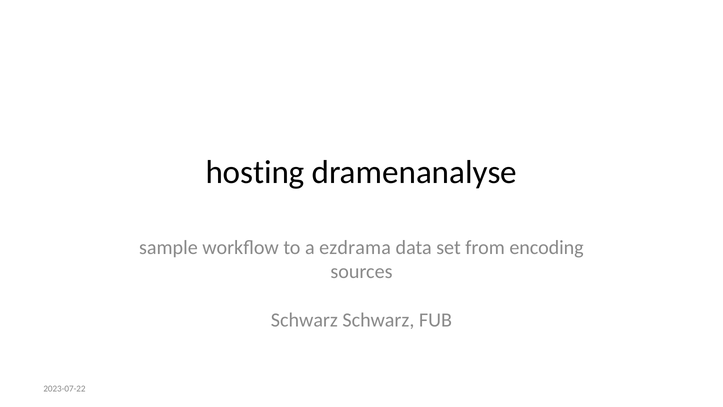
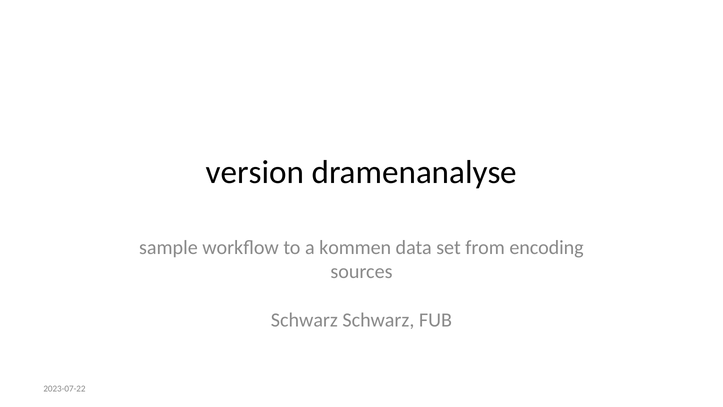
hosting: hosting -> version (255, 172)
ezdrama: ezdrama -> kommen (355, 248)
